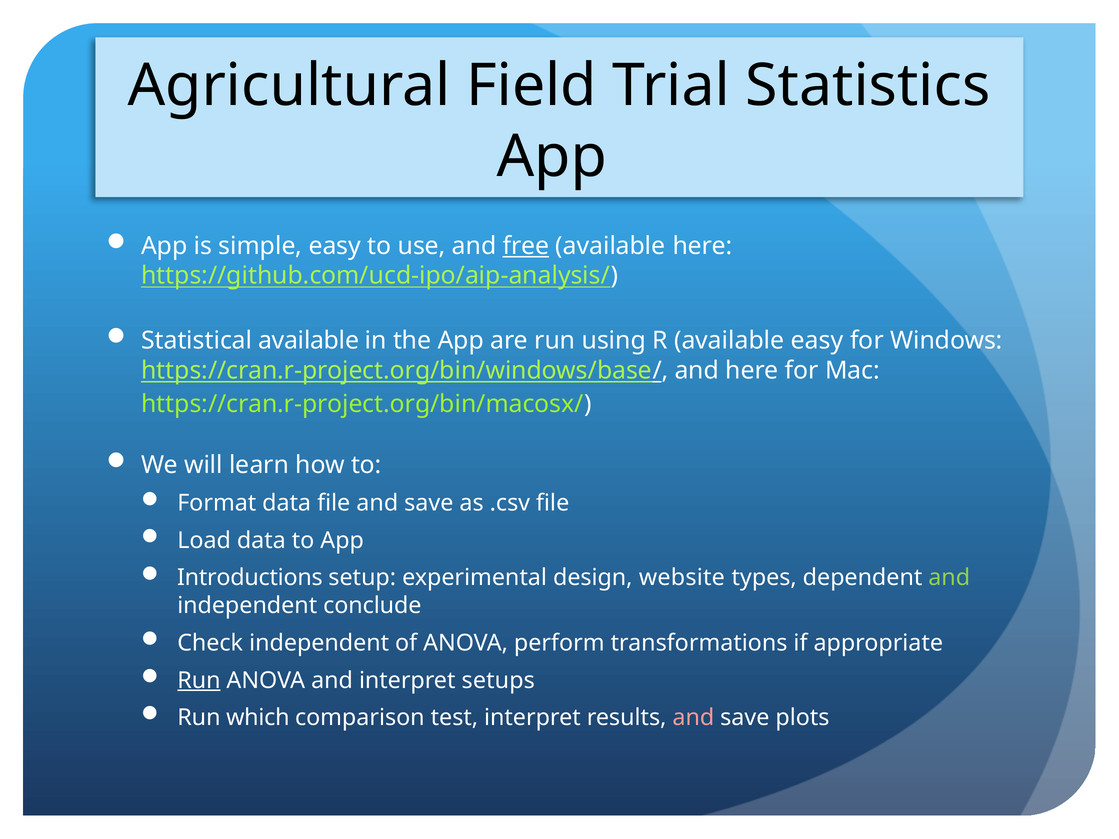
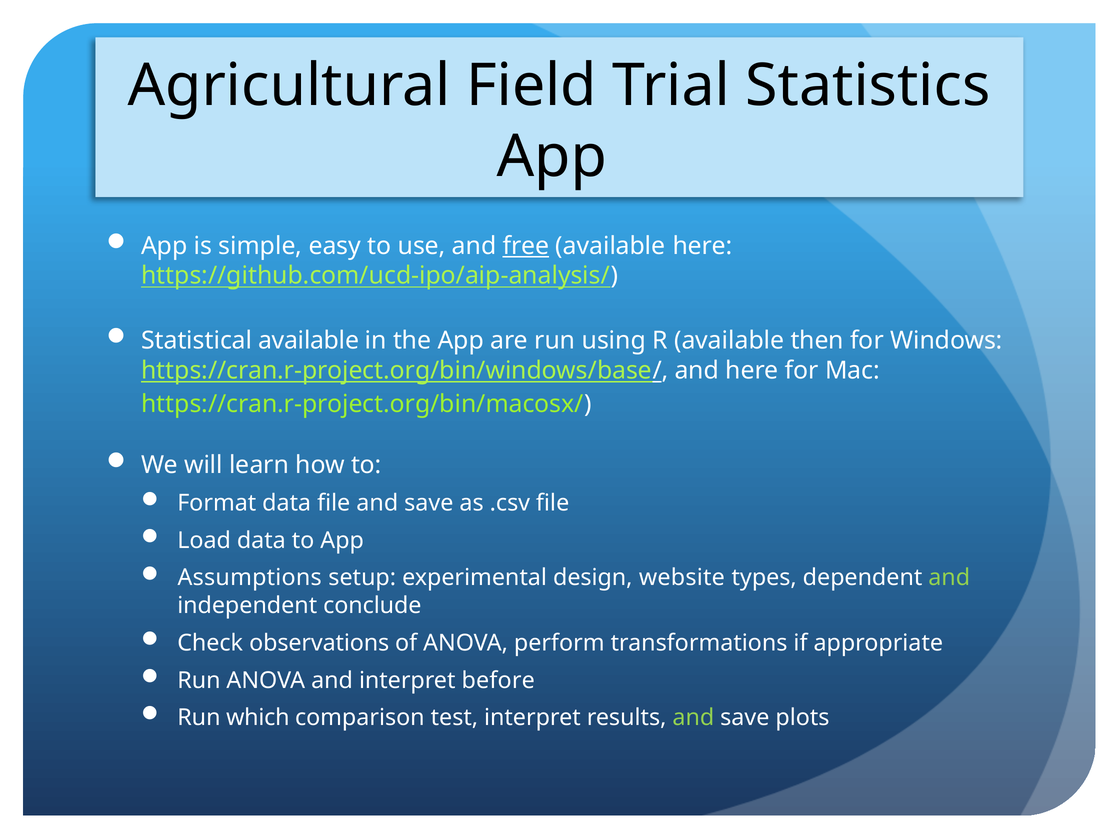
available easy: easy -> then (817, 341)
Introductions: Introductions -> Assumptions (250, 578)
Check independent: independent -> observations (319, 643)
Run underline: present -> none (199, 681)
setups: setups -> before (498, 681)
and colour: pink -> light green (693, 718)
